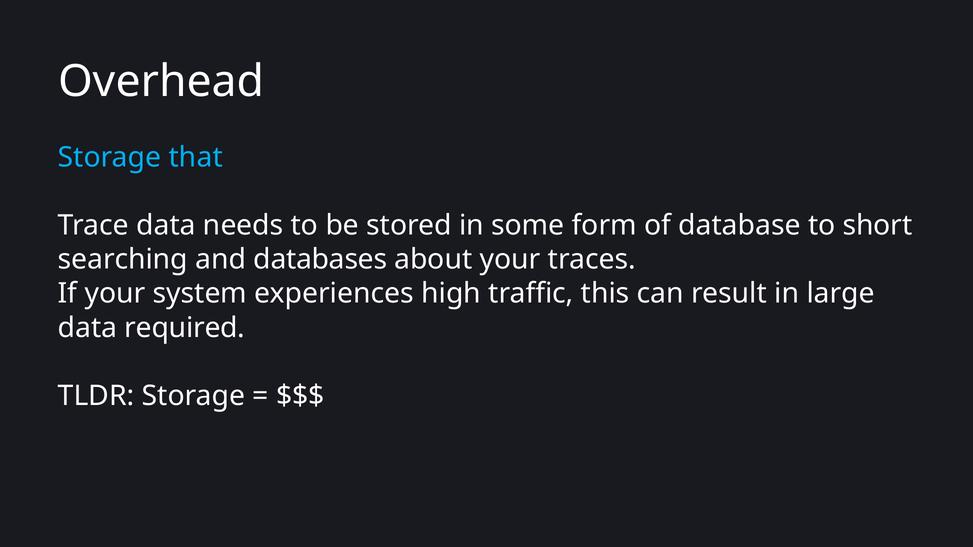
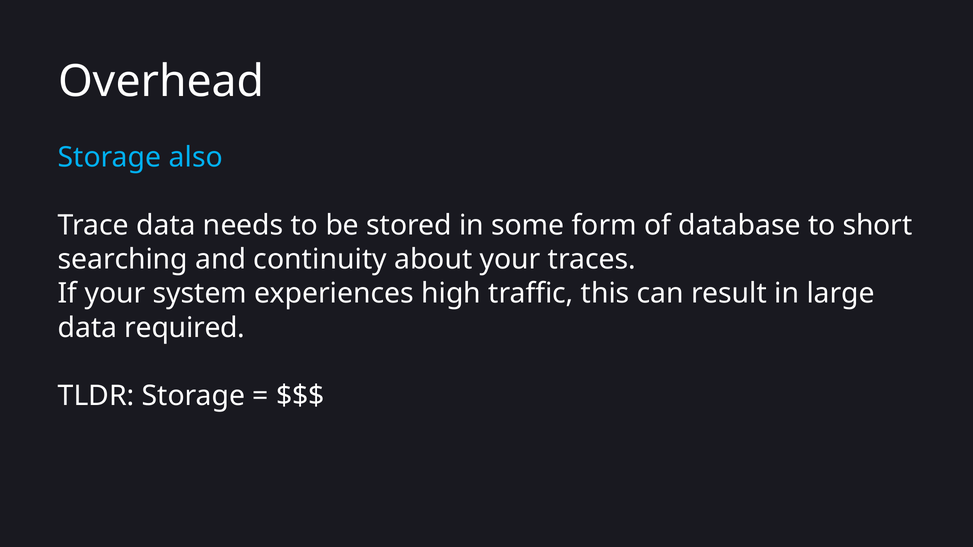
that: that -> also (196, 157)
databases: databases -> continuity (320, 260)
